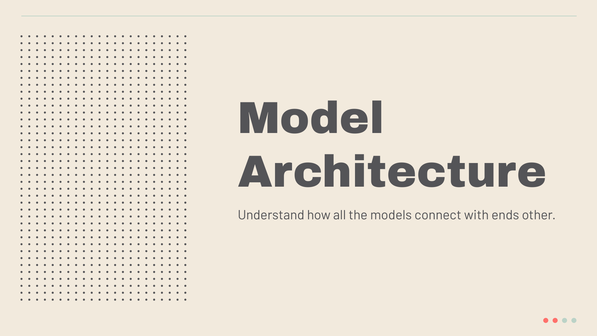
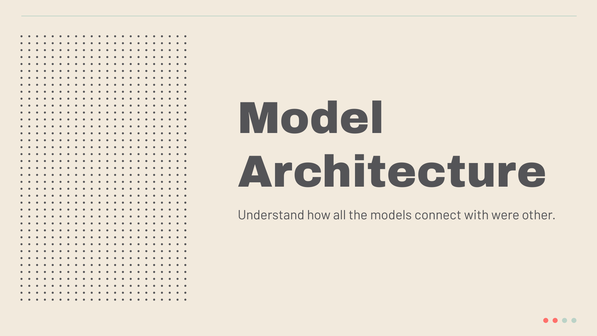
ends: ends -> were (505, 215)
